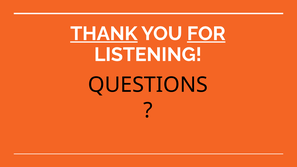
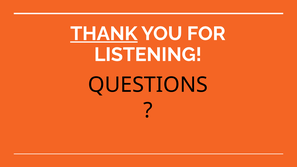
FOR underline: present -> none (206, 34)
